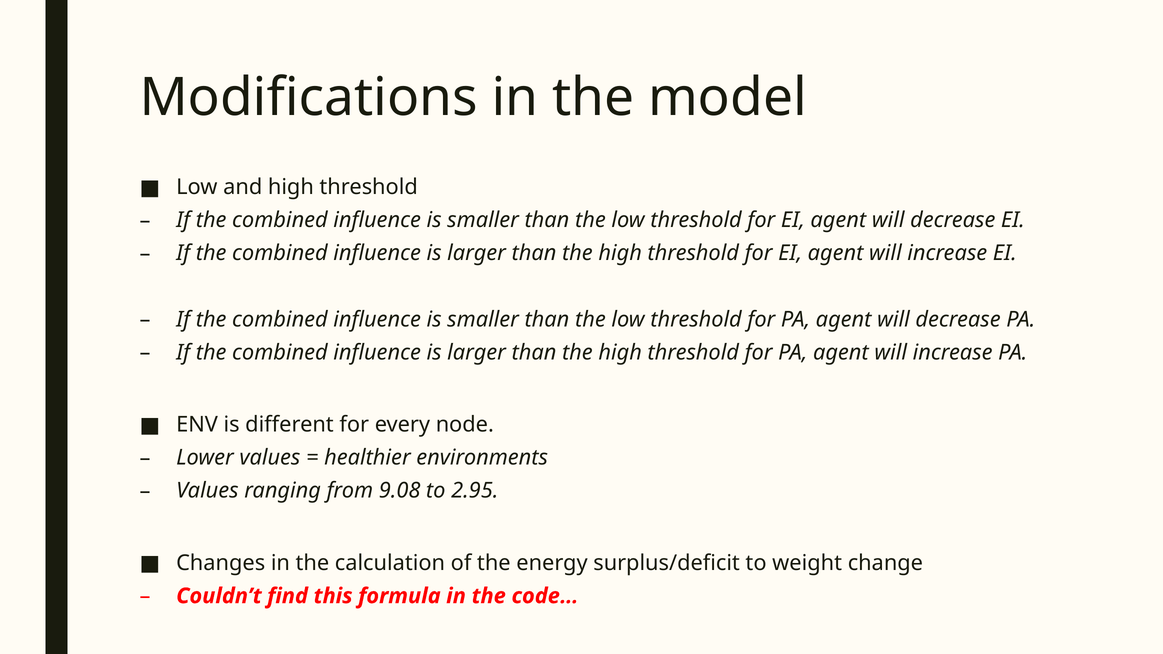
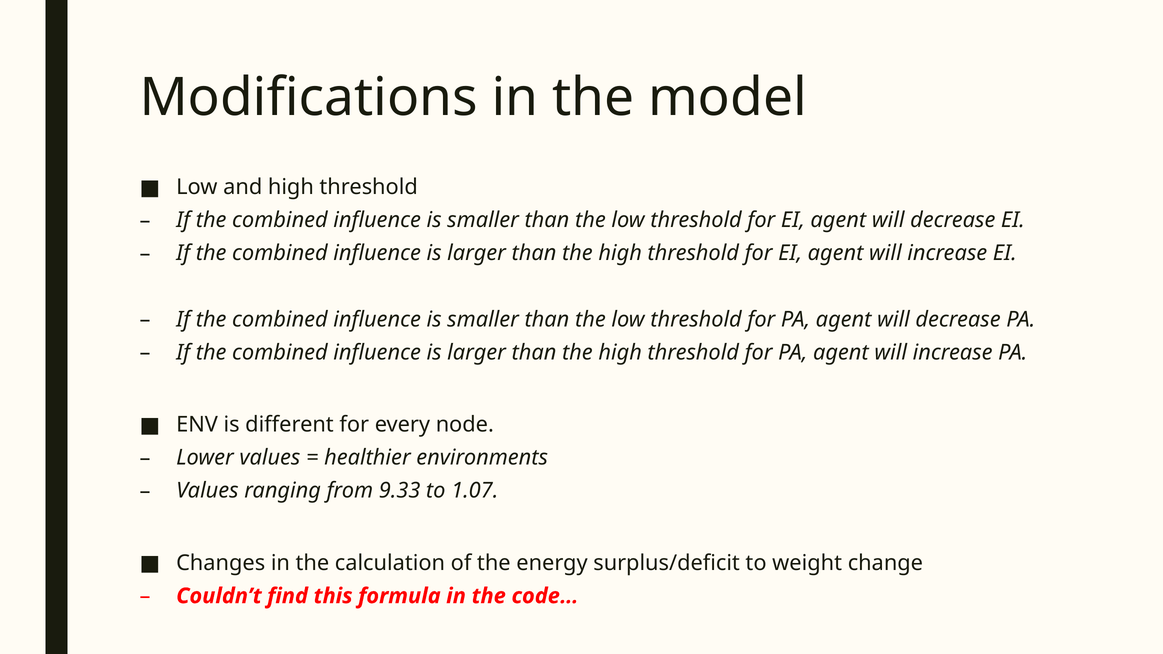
9.08: 9.08 -> 9.33 (400, 491)
2.95: 2.95 -> 1.07 (475, 491)
